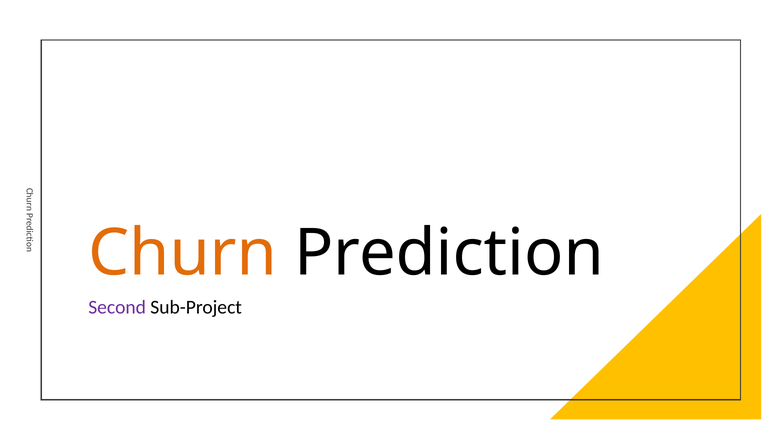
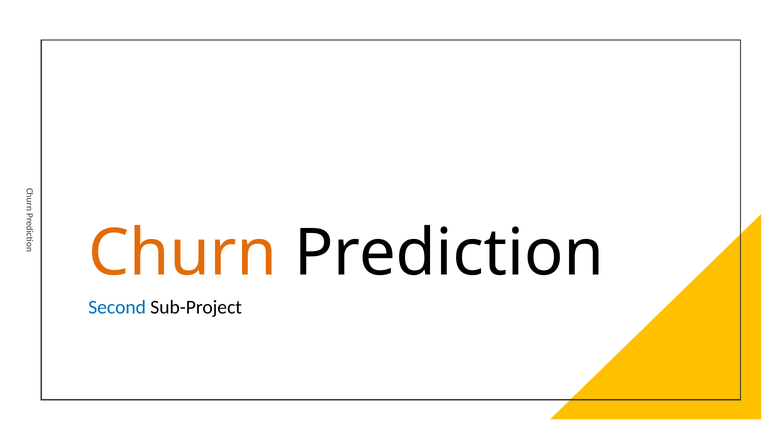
Second colour: purple -> blue (117, 307)
